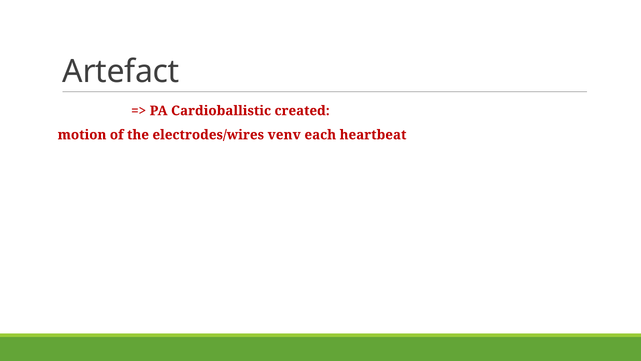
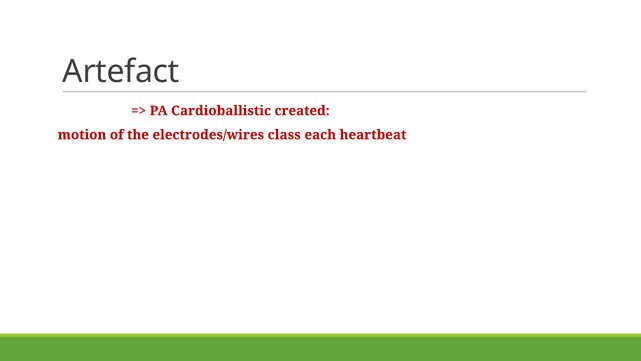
venv: venv -> class (284, 135)
